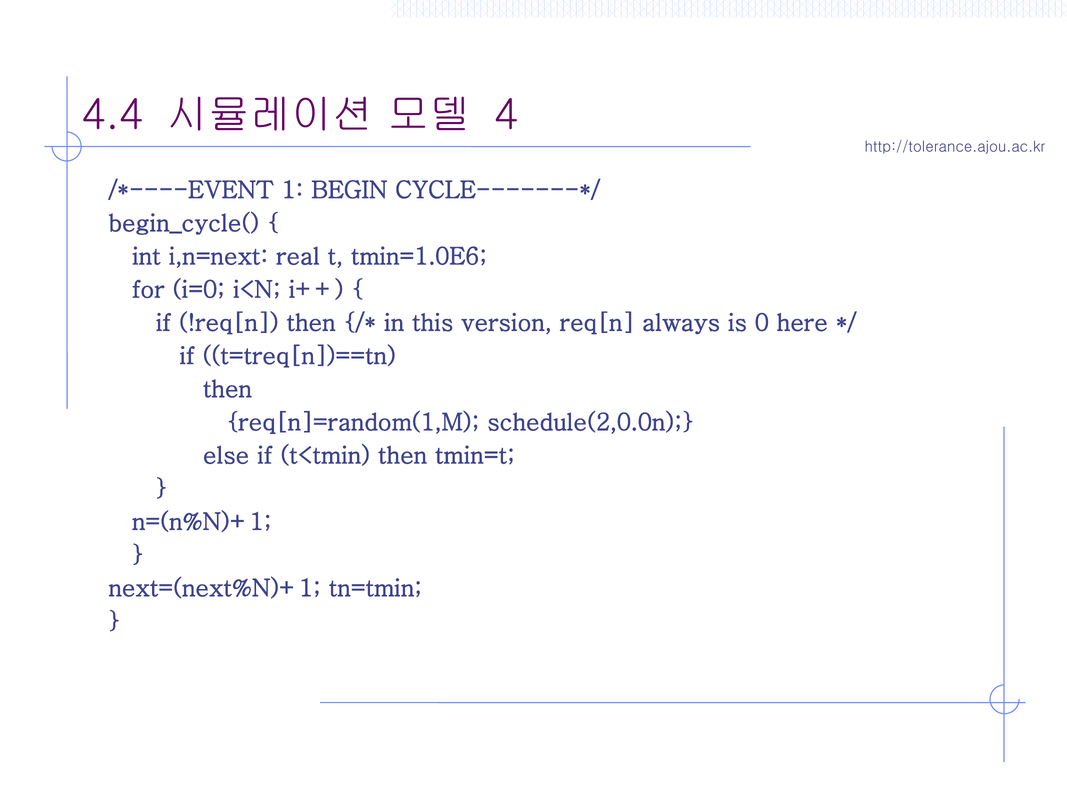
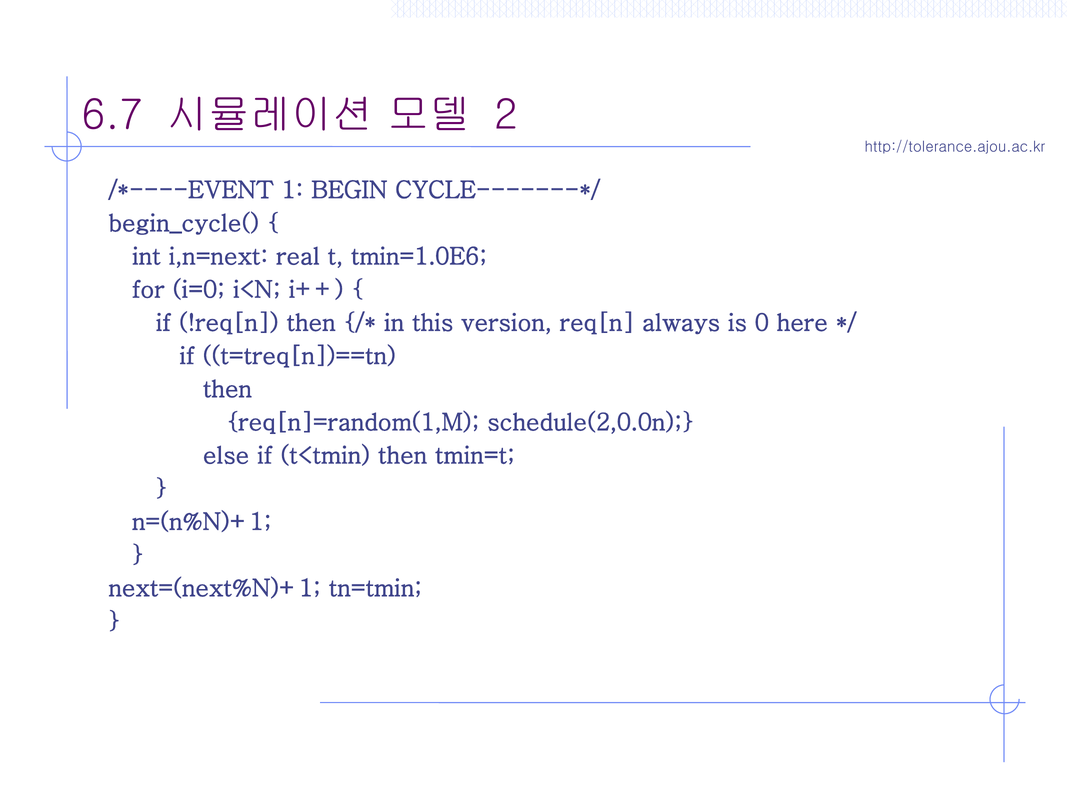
4.4: 4.4 -> 6.7 (112, 115)
4: 4 -> 2 (506, 115)
